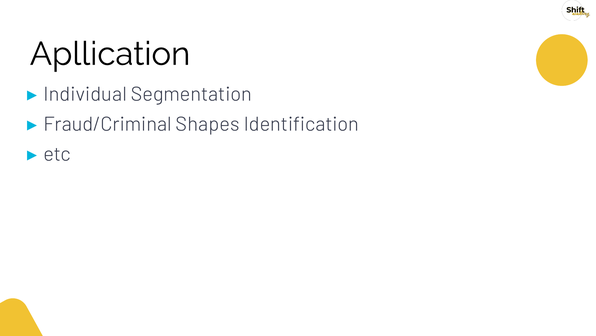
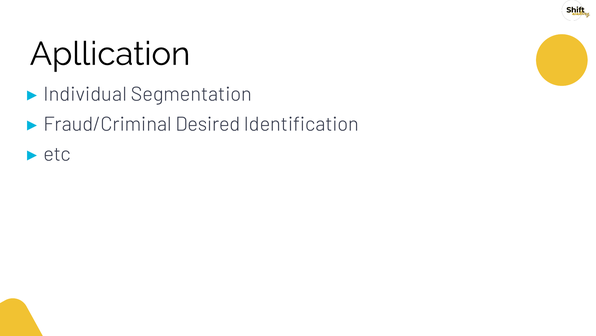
Shapes: Shapes -> Desired (208, 124)
